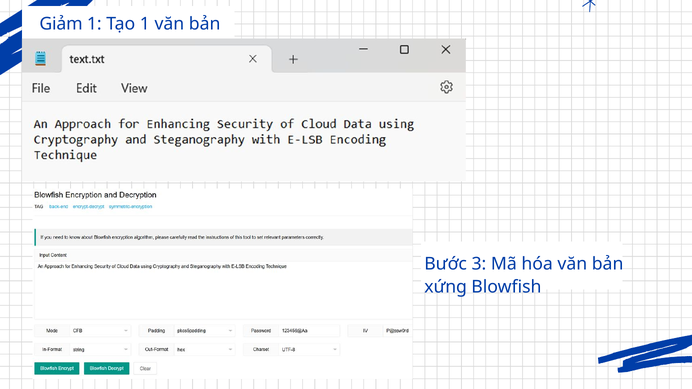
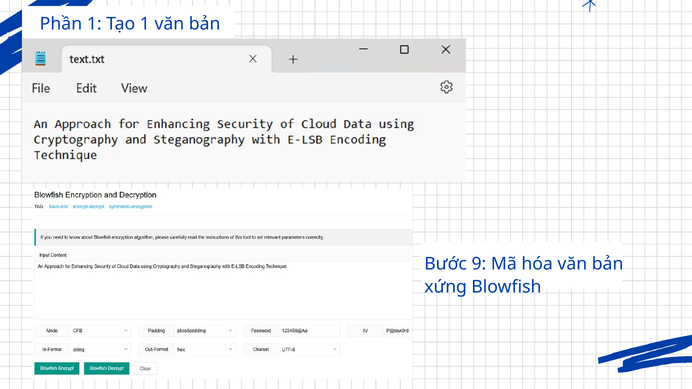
Giảm: Giảm -> Phần (61, 24)
3: 3 -> 9 (479, 264)
